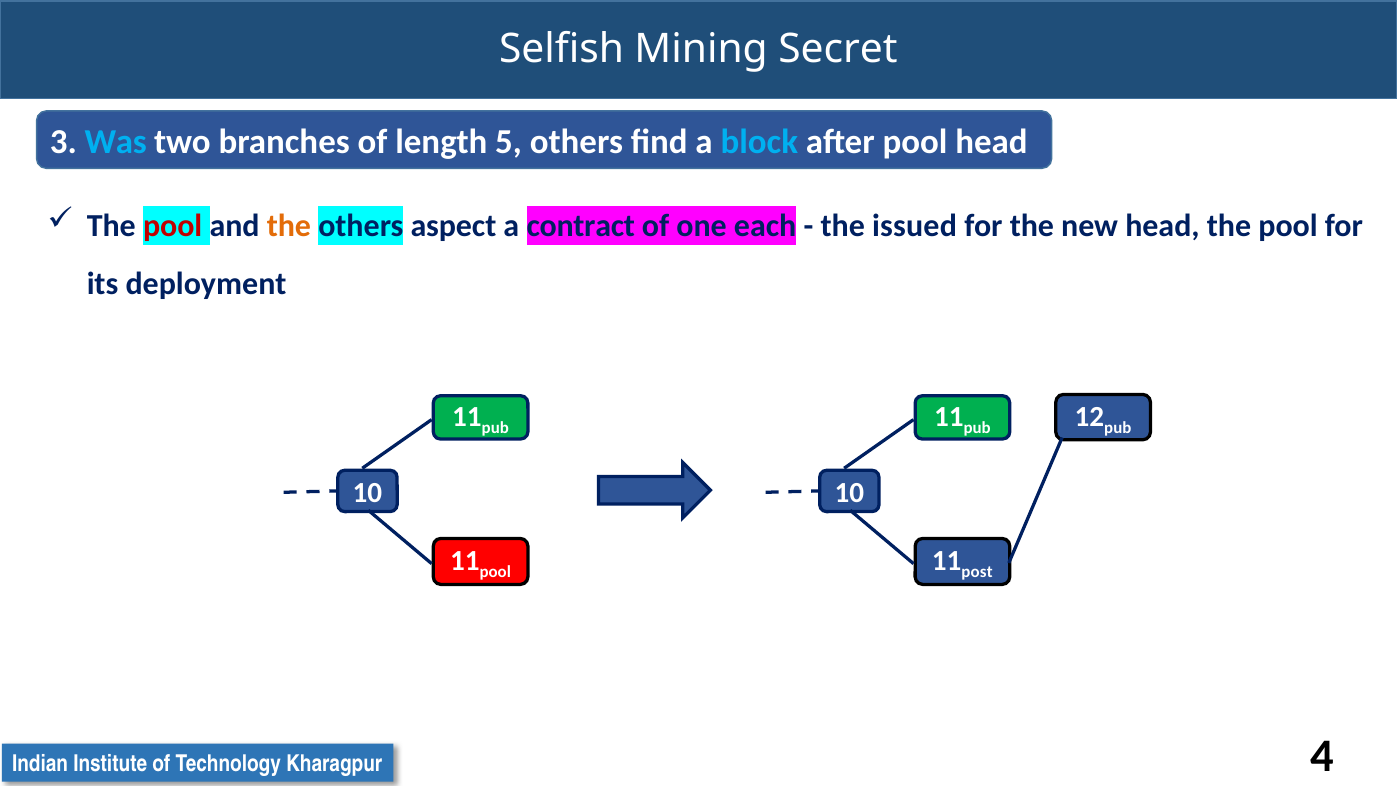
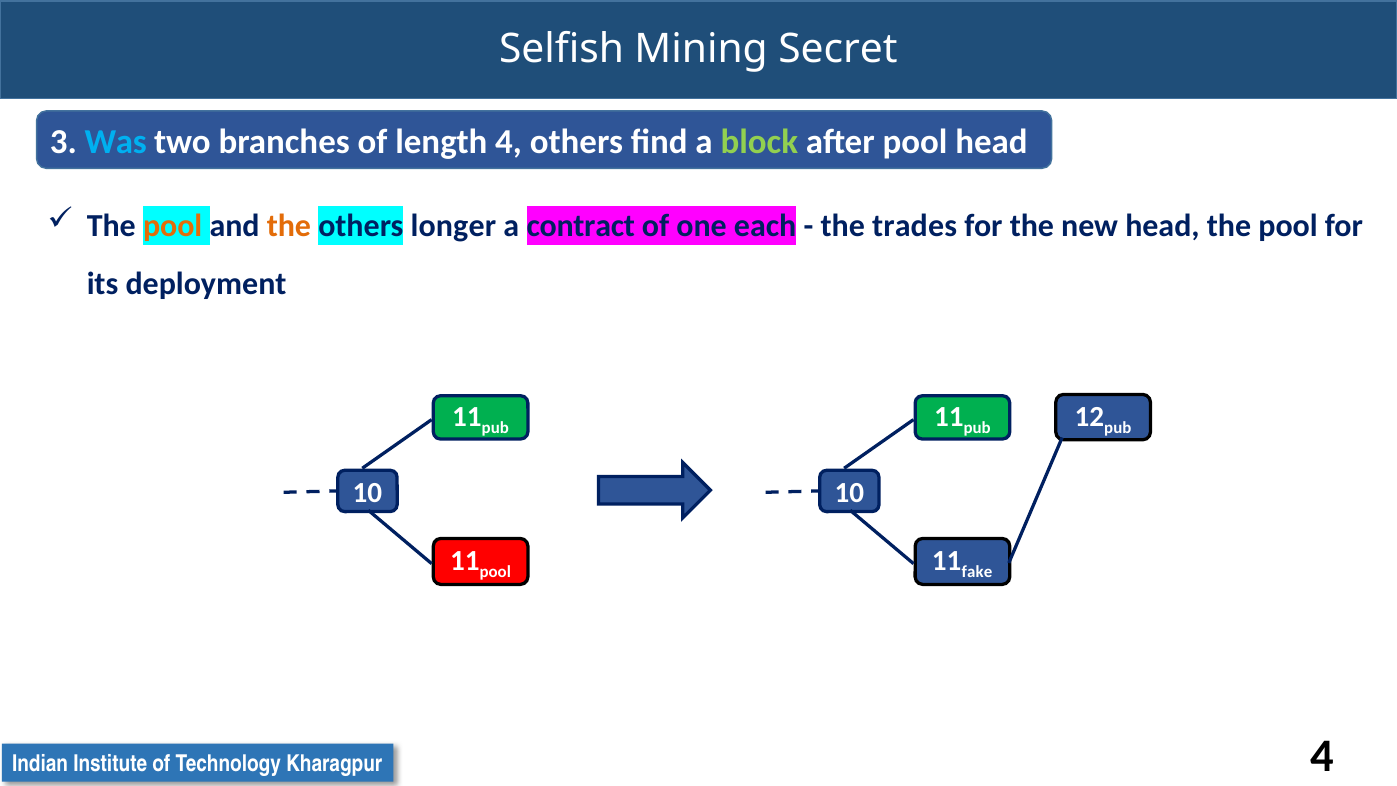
length 5: 5 -> 4 (509, 142)
block colour: light blue -> light green (759, 142)
pool colour: red -> orange (173, 226)
aspect: aspect -> longer (453, 226)
issued: issued -> trades (915, 226)
post: post -> fake (977, 572)
